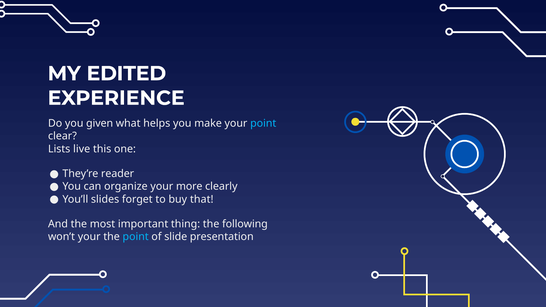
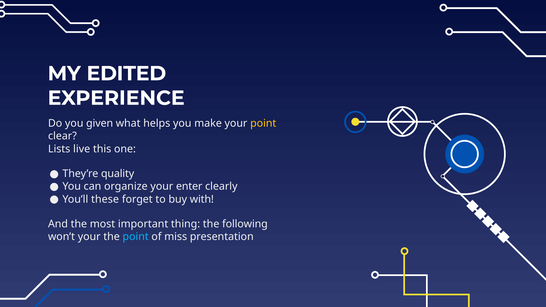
point colour: light blue -> yellow (263, 123)
reader: reader -> quality (118, 174)
more: more -> enter (189, 187)
slides: slides -> these (105, 199)
that: that -> with (202, 199)
slide: slide -> miss (176, 237)
